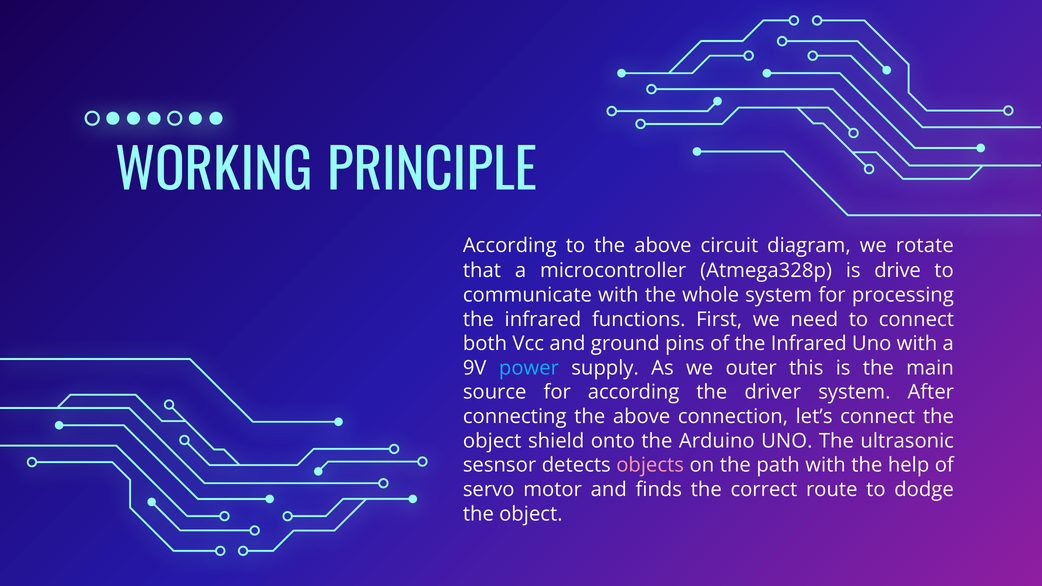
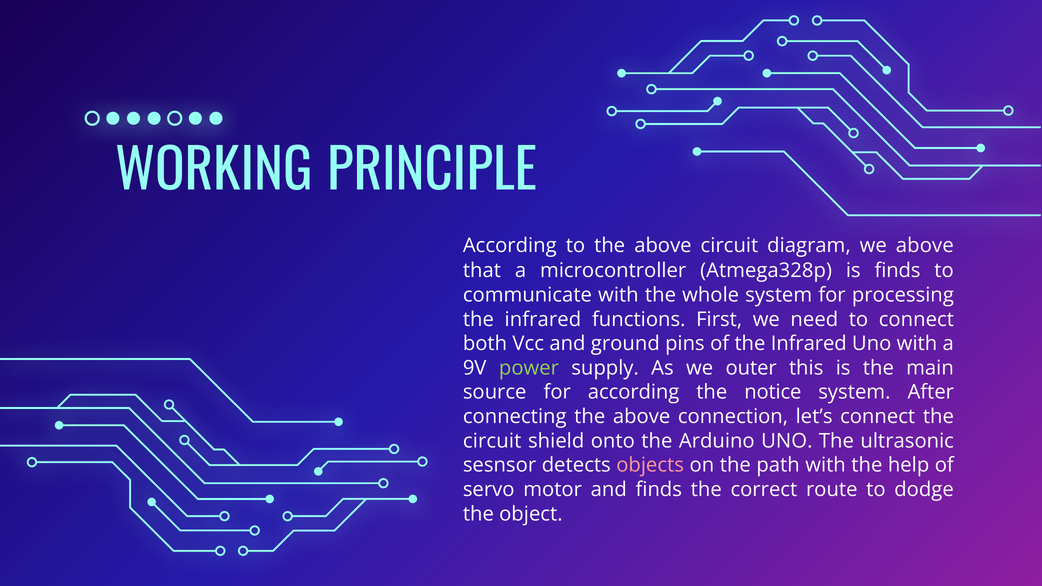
we rotate: rotate -> above (925, 246)
is drive: drive -> finds (898, 271)
power colour: light blue -> light green (529, 368)
driver: driver -> notice (773, 392)
object: object -> circuit (492, 441)
